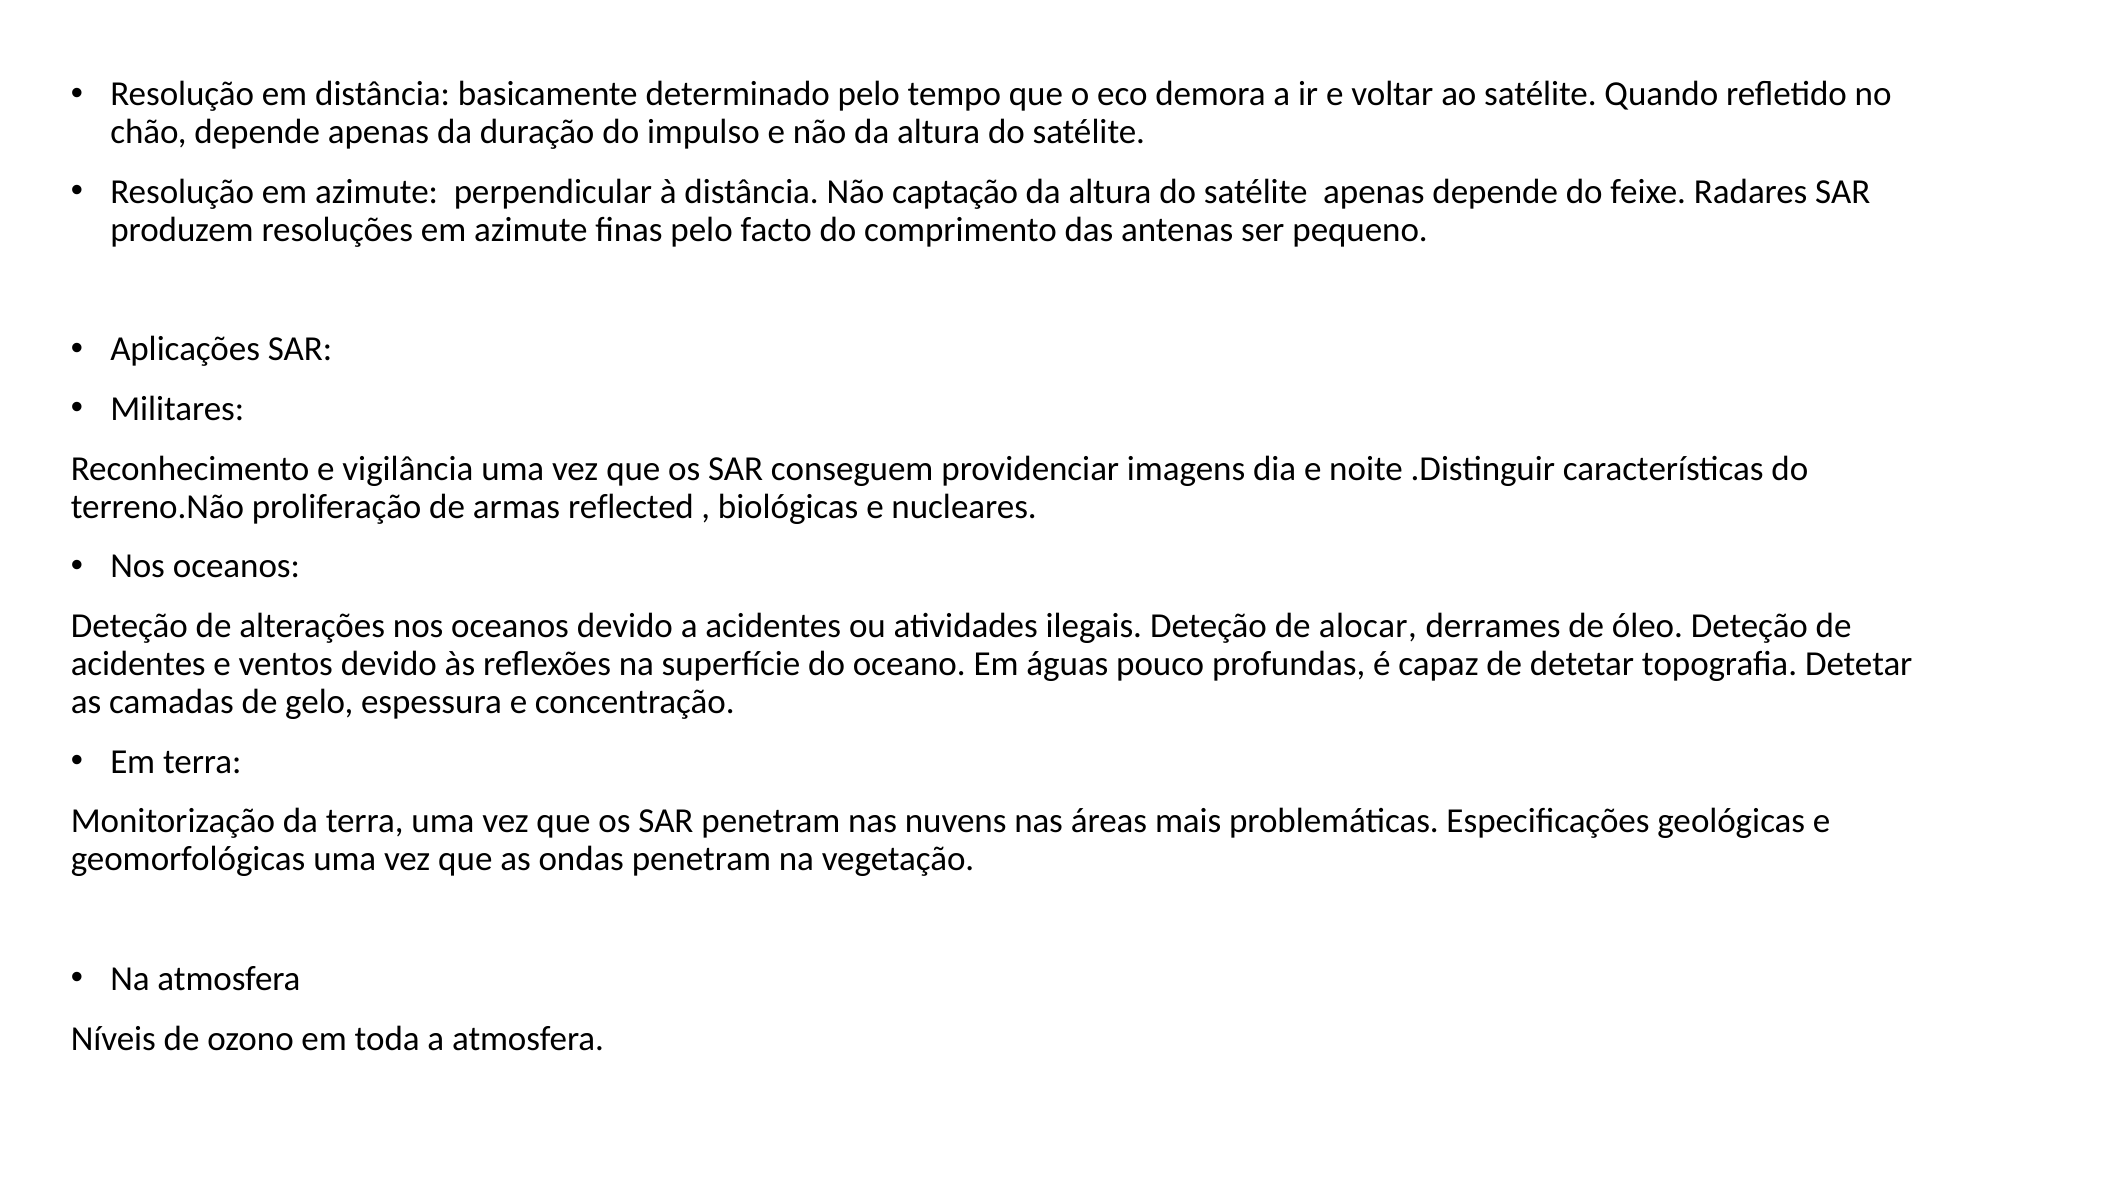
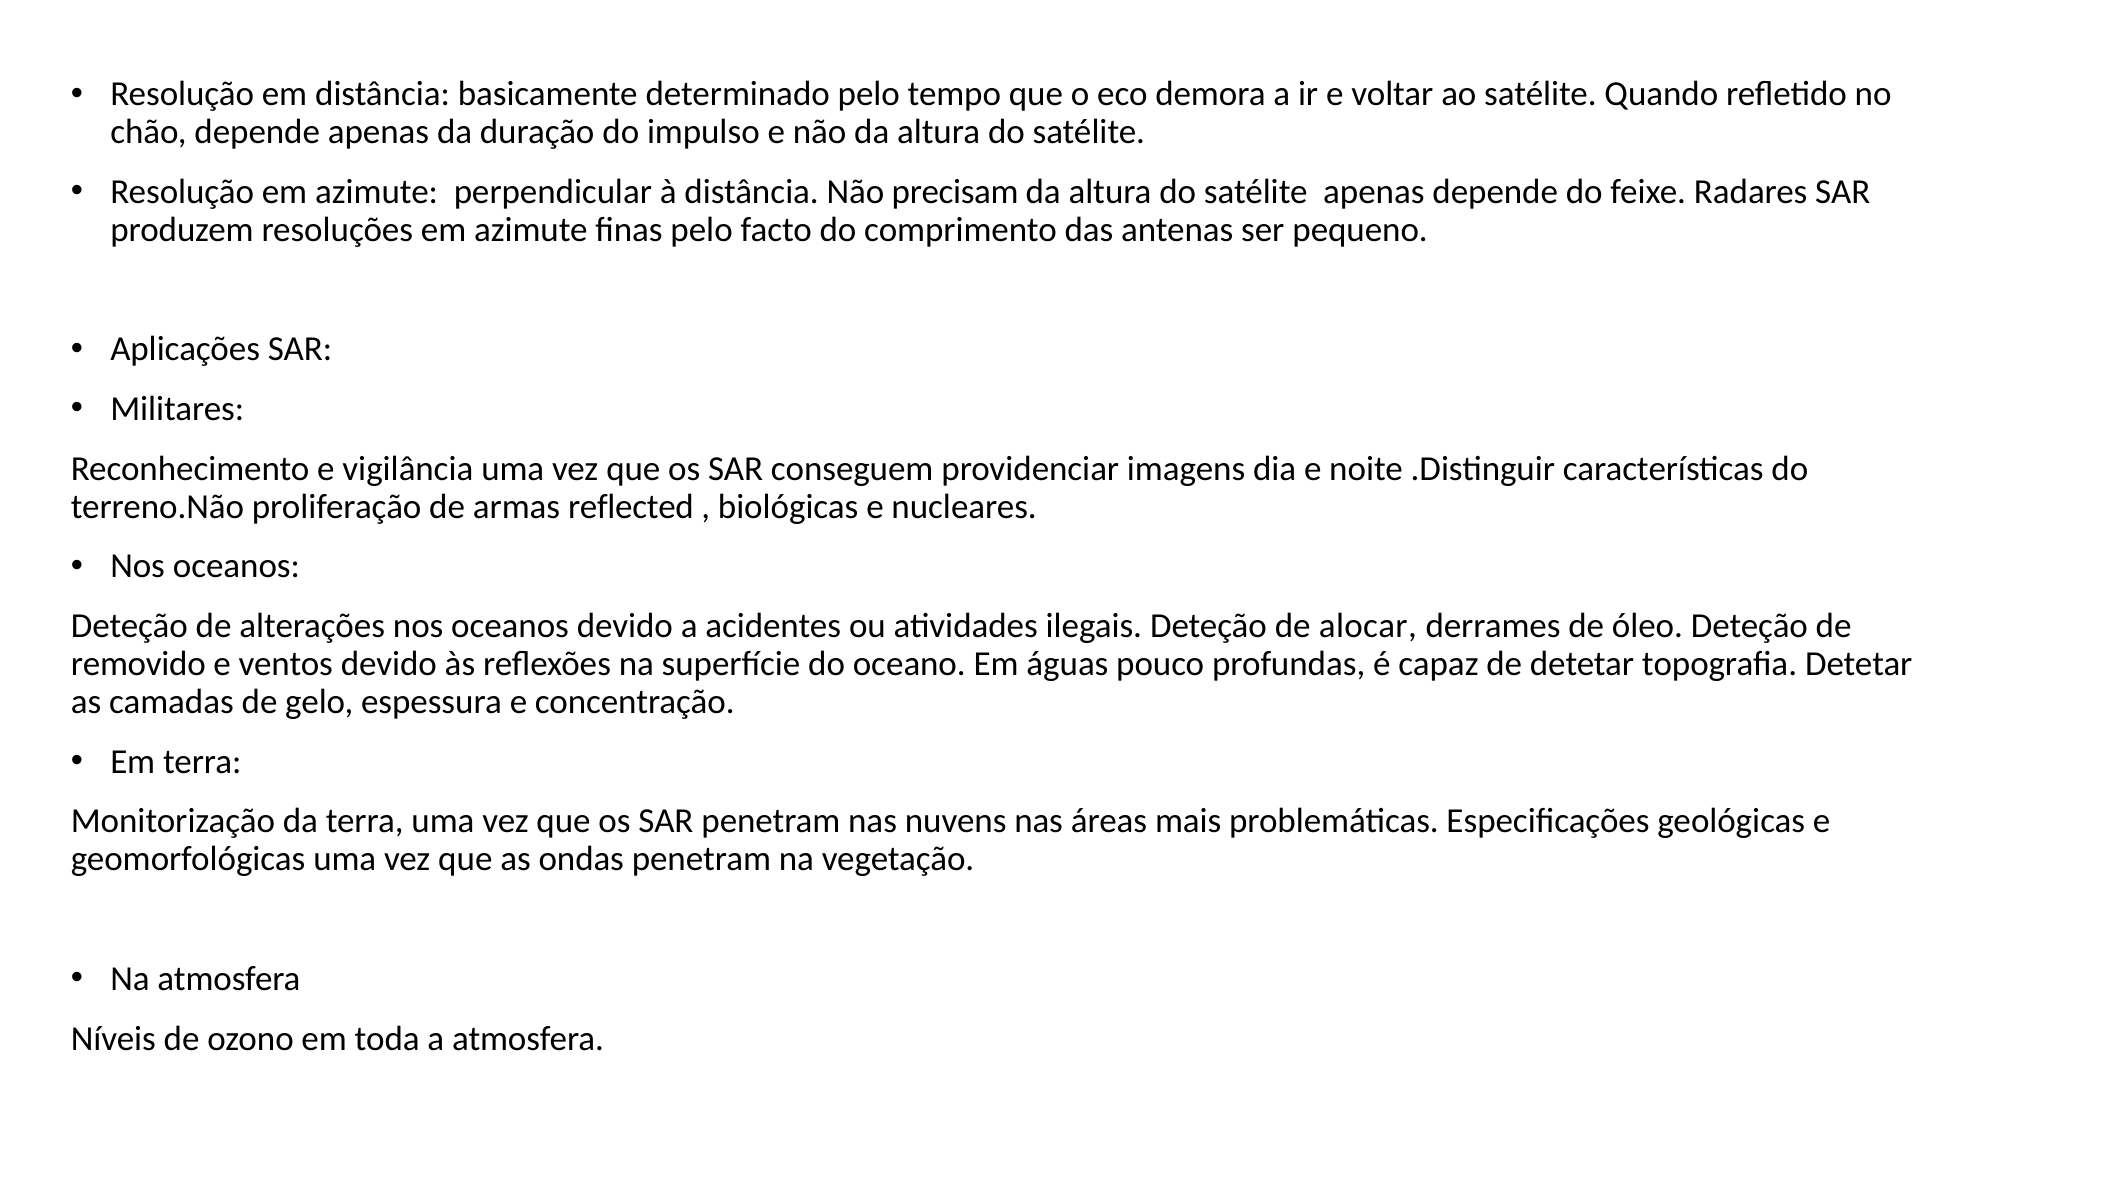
captação: captação -> precisam (955, 192)
acidentes: acidentes -> removido (138, 664)
